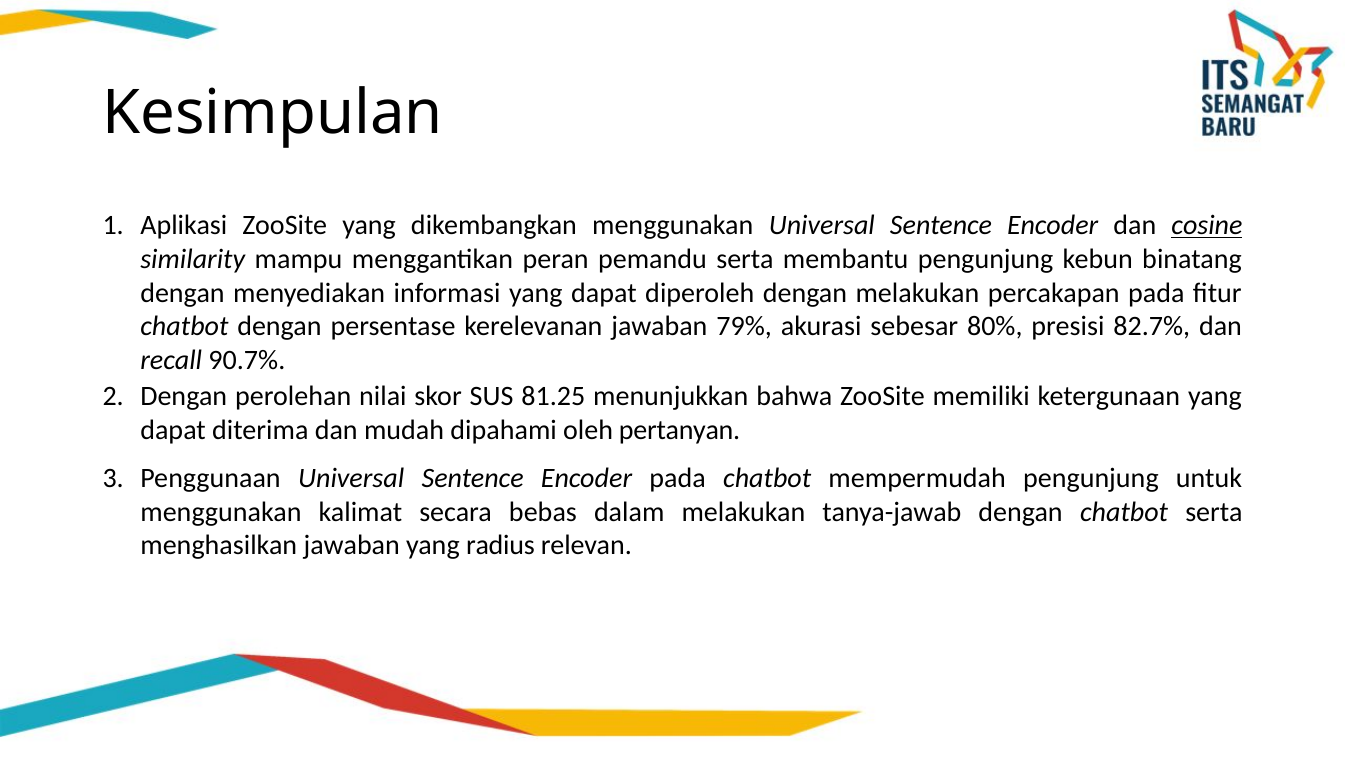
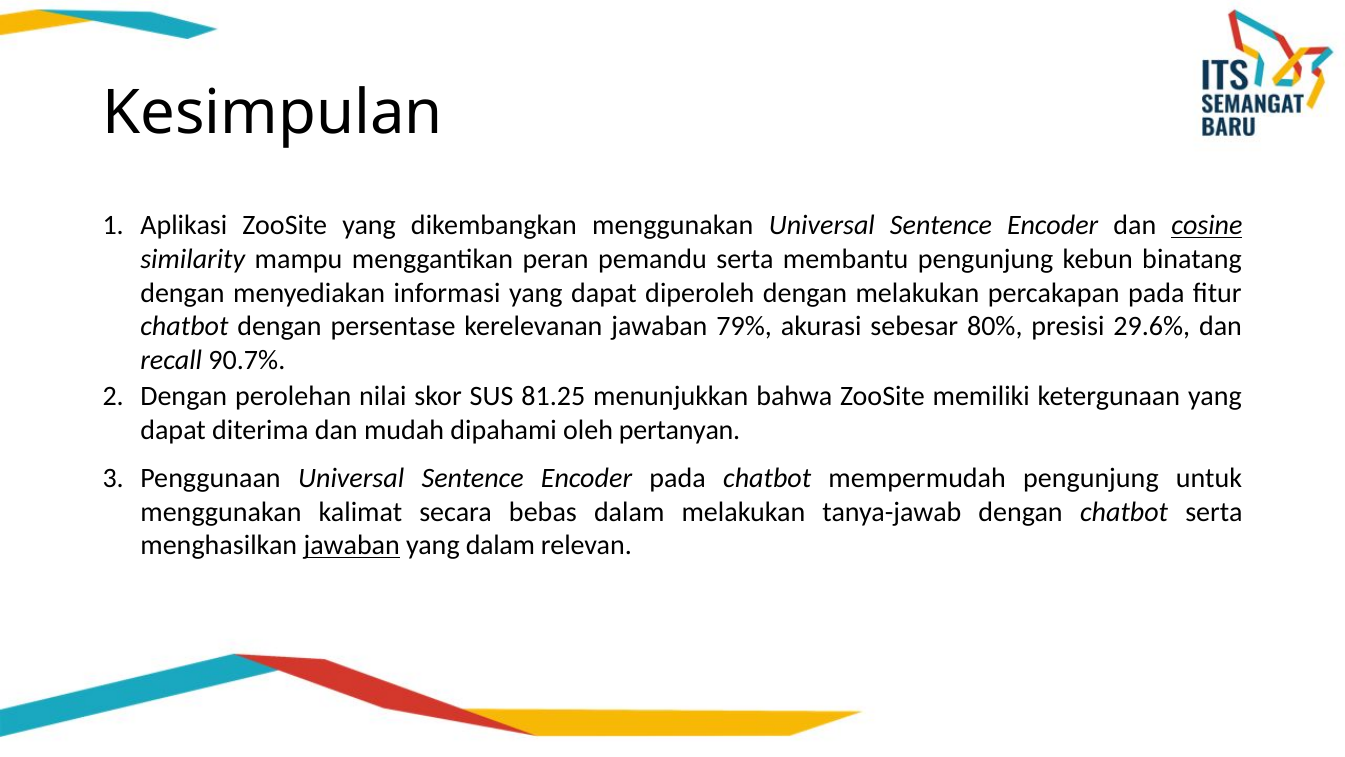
82.7%: 82.7% -> 29.6% (1152, 326)
jawaban underline: none -> present (352, 545)
yang radius: radius -> dalam (500, 545)
